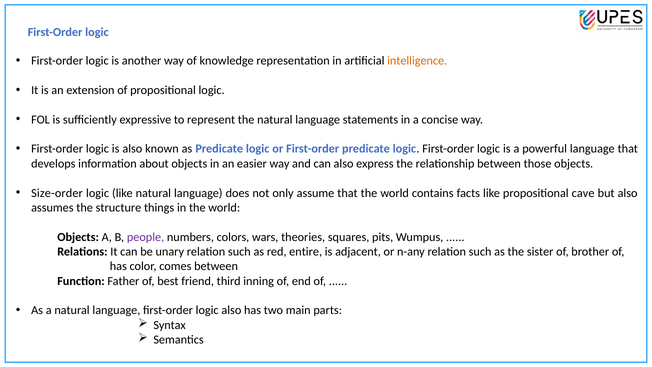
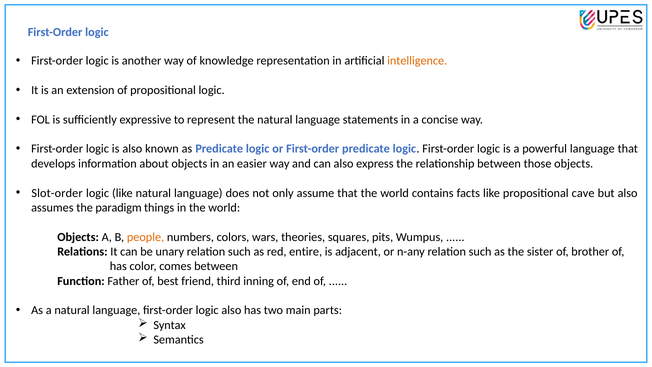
Size-order: Size-order -> Slot-order (57, 193)
structure: structure -> paradigm (119, 208)
people colour: purple -> orange (146, 237)
